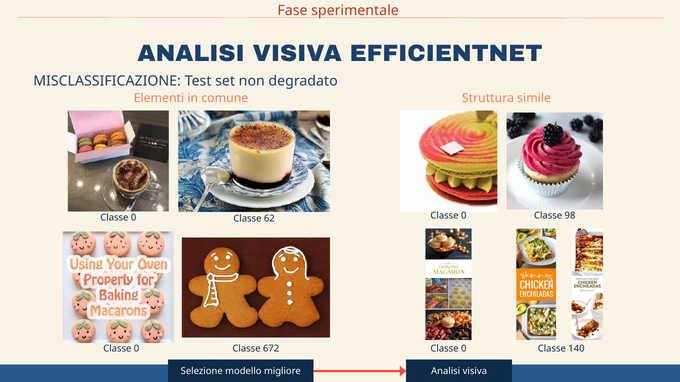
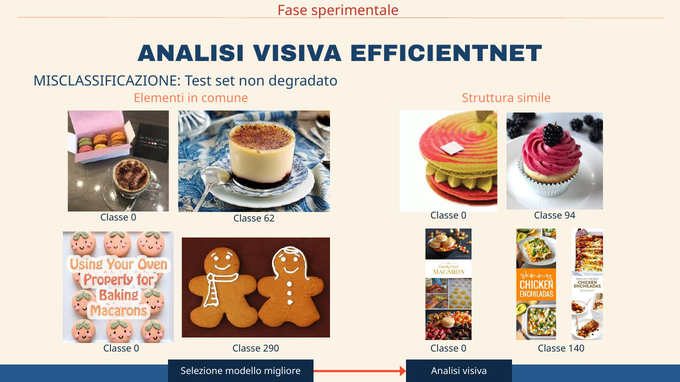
98: 98 -> 94 (570, 216)
672: 672 -> 290 (271, 349)
